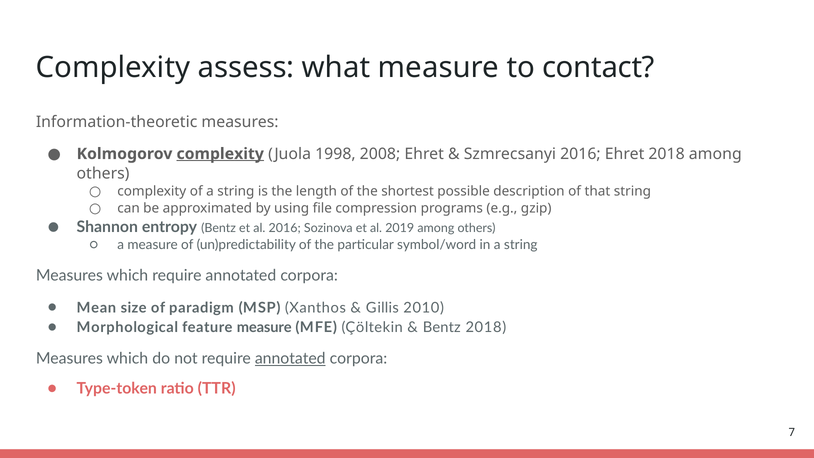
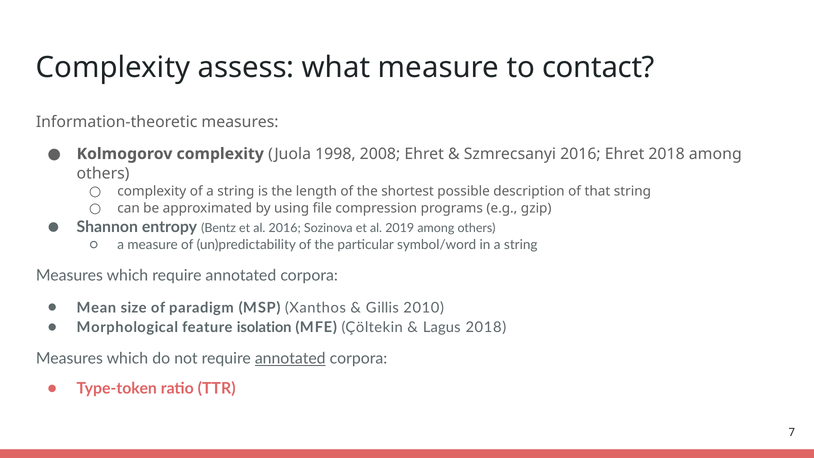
complexity underline: present -> none (220, 154)
feature measure: measure -> isolation (264, 327)
Bentz: Bentz -> Lagus (442, 327)
